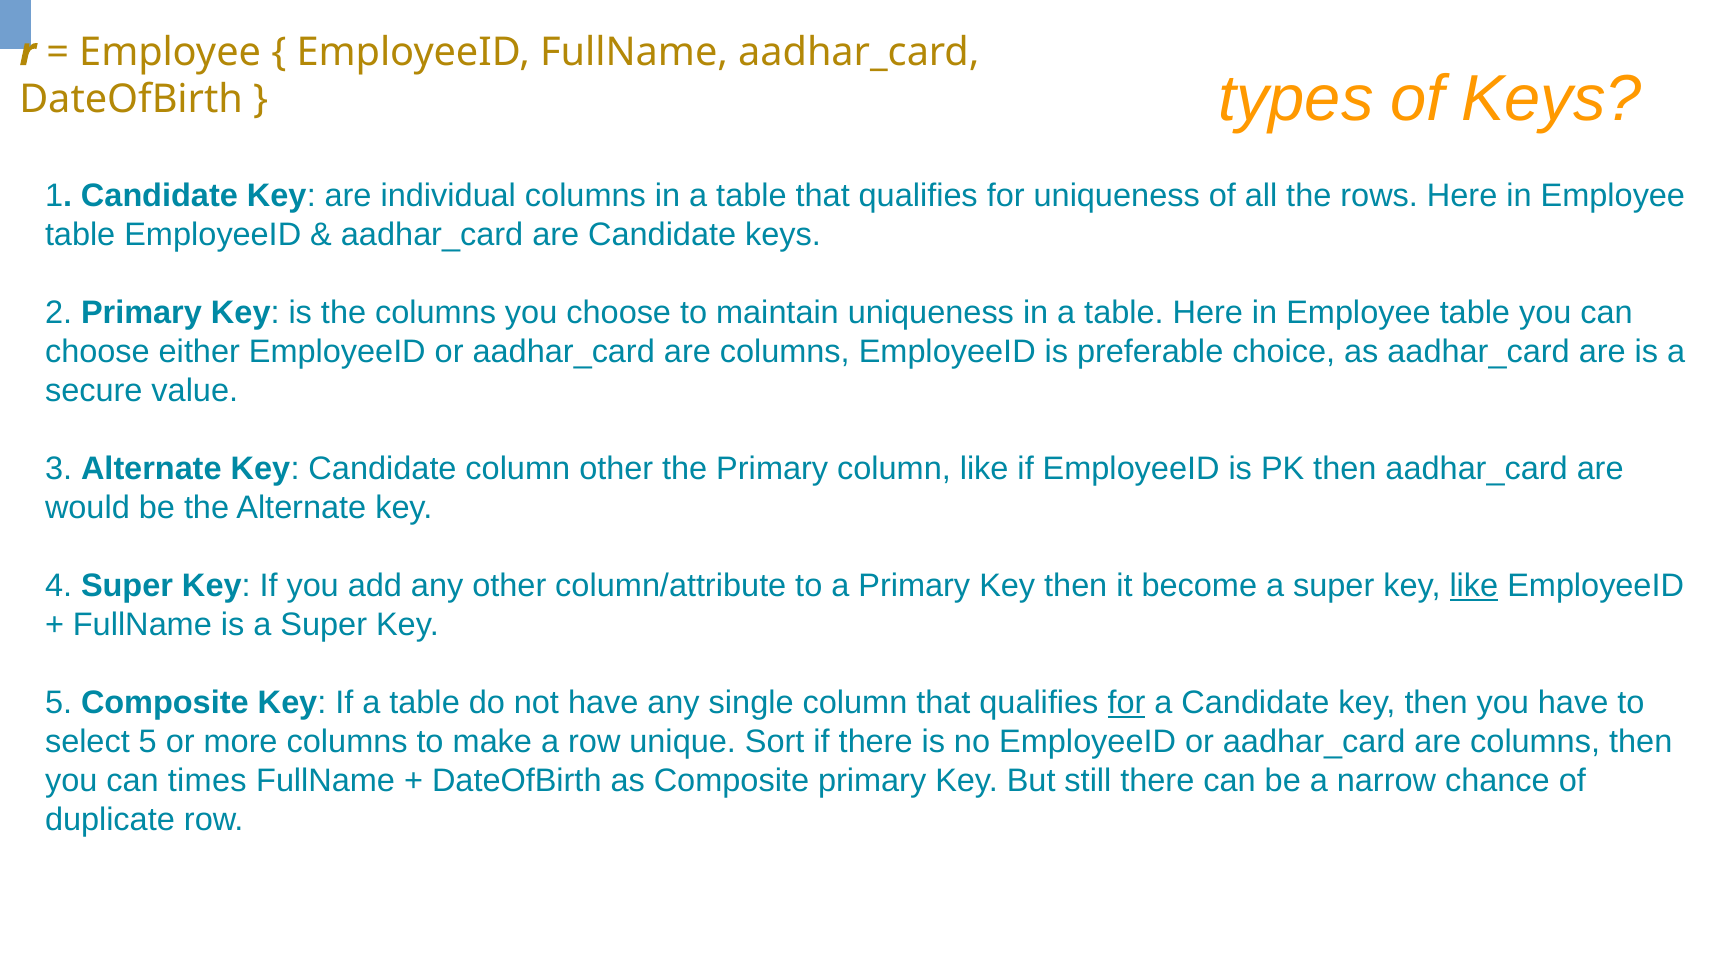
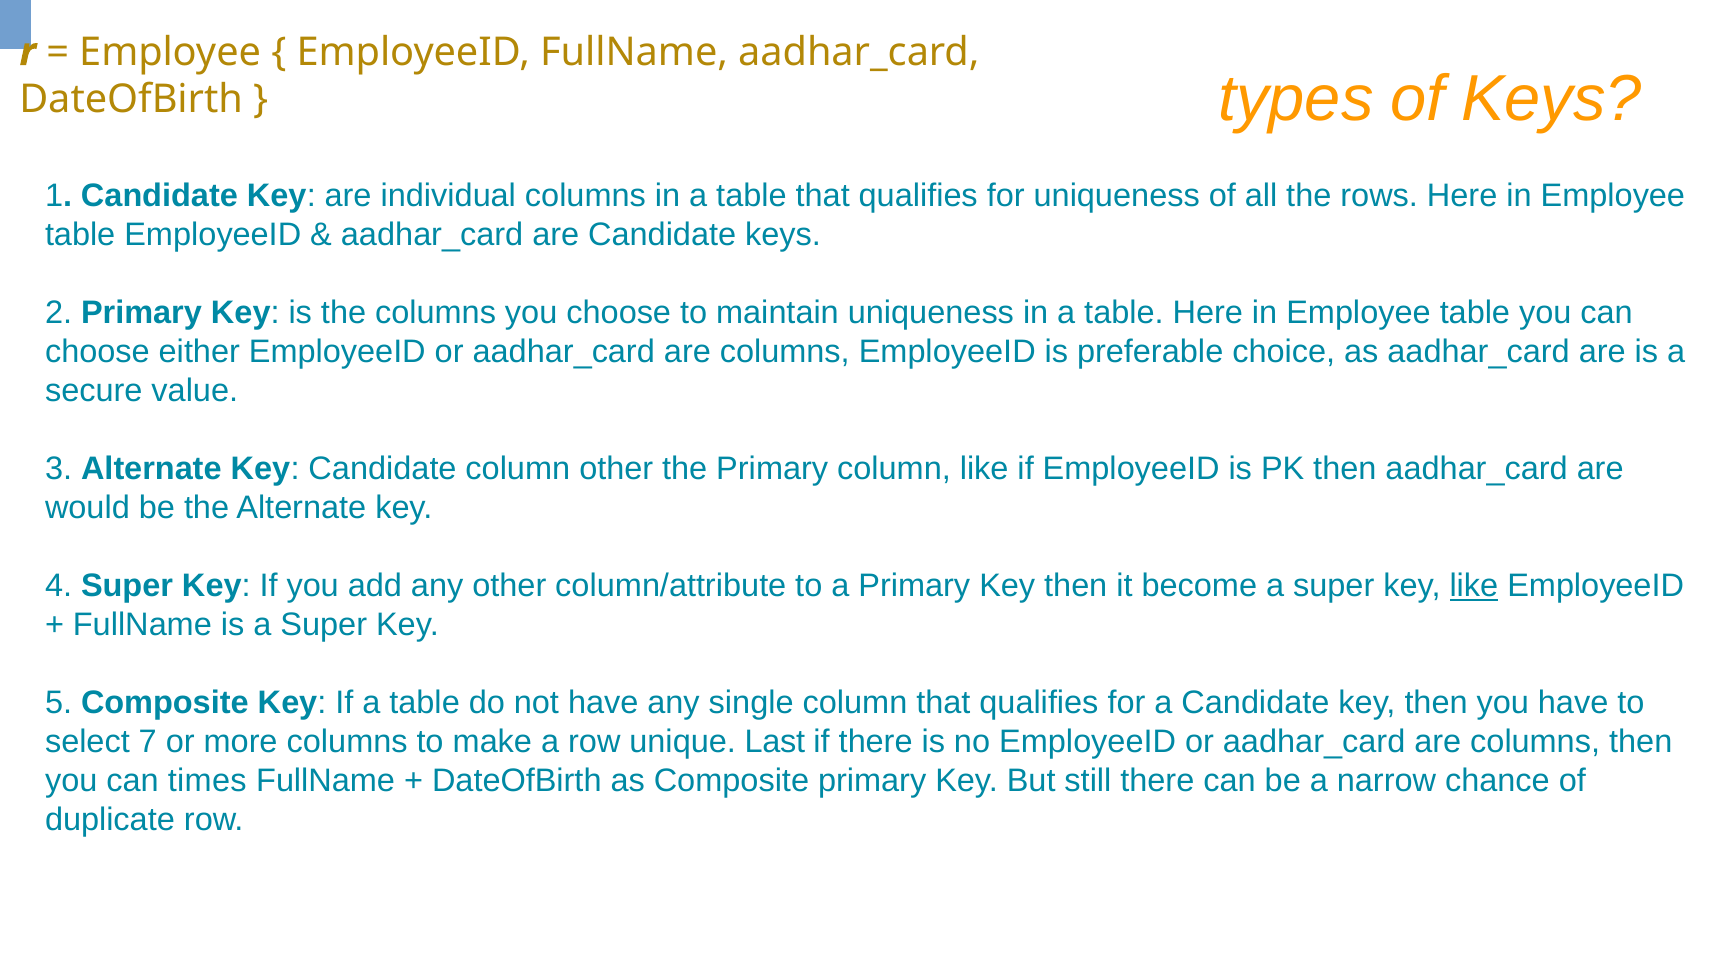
for underline: present -> none (1126, 703)
select 5: 5 -> 7 (148, 742)
Sort: Sort -> Last (775, 742)
